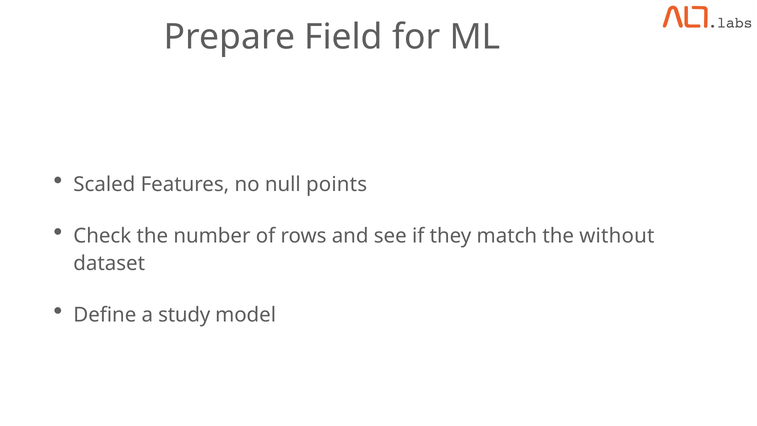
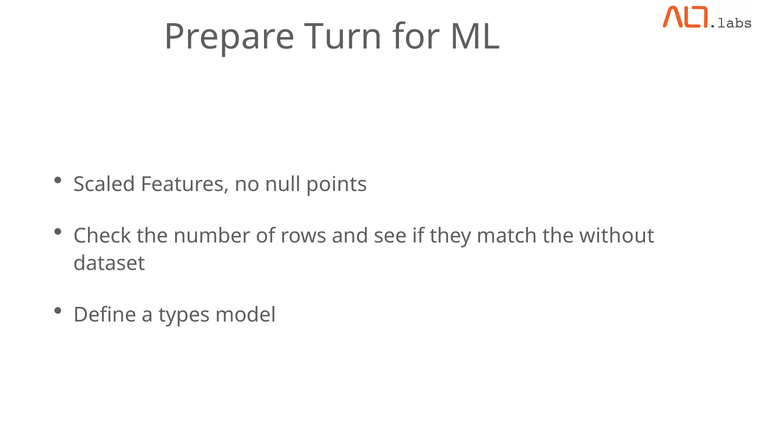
Field: Field -> Turn (343, 37)
study: study -> types (184, 315)
